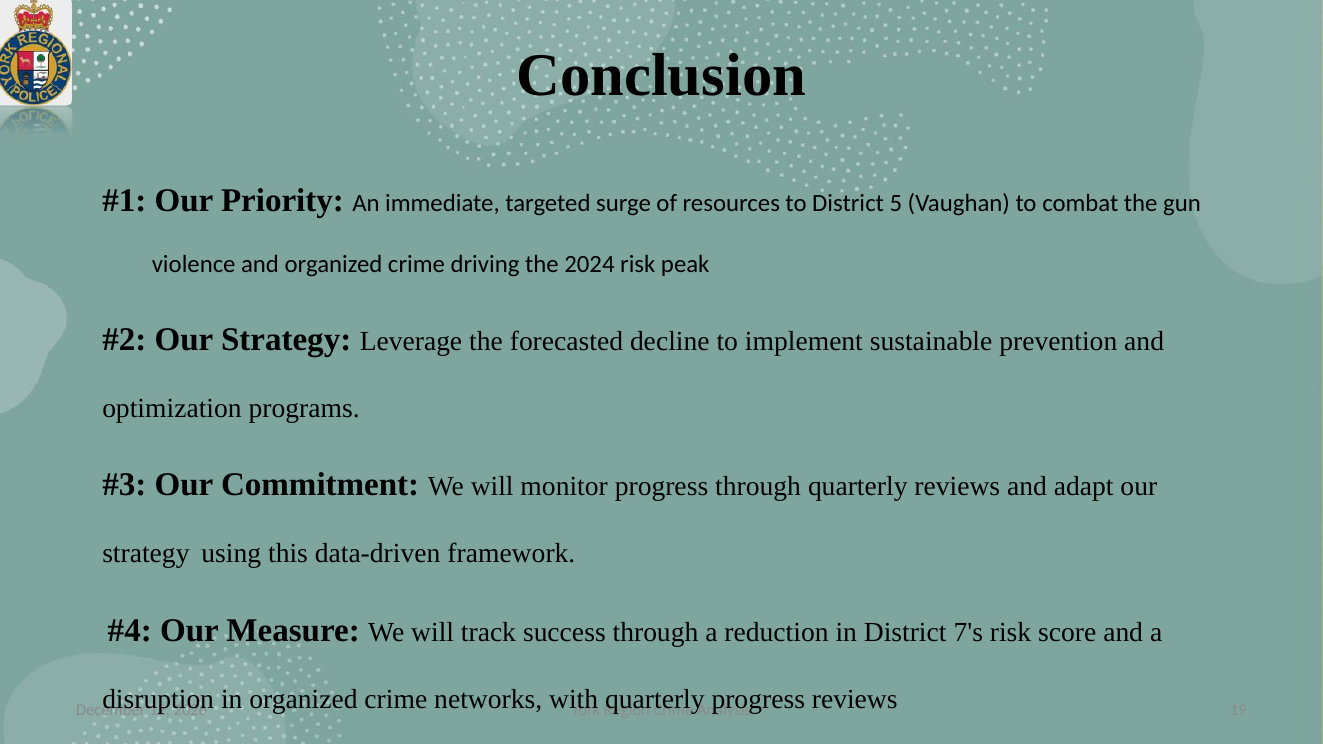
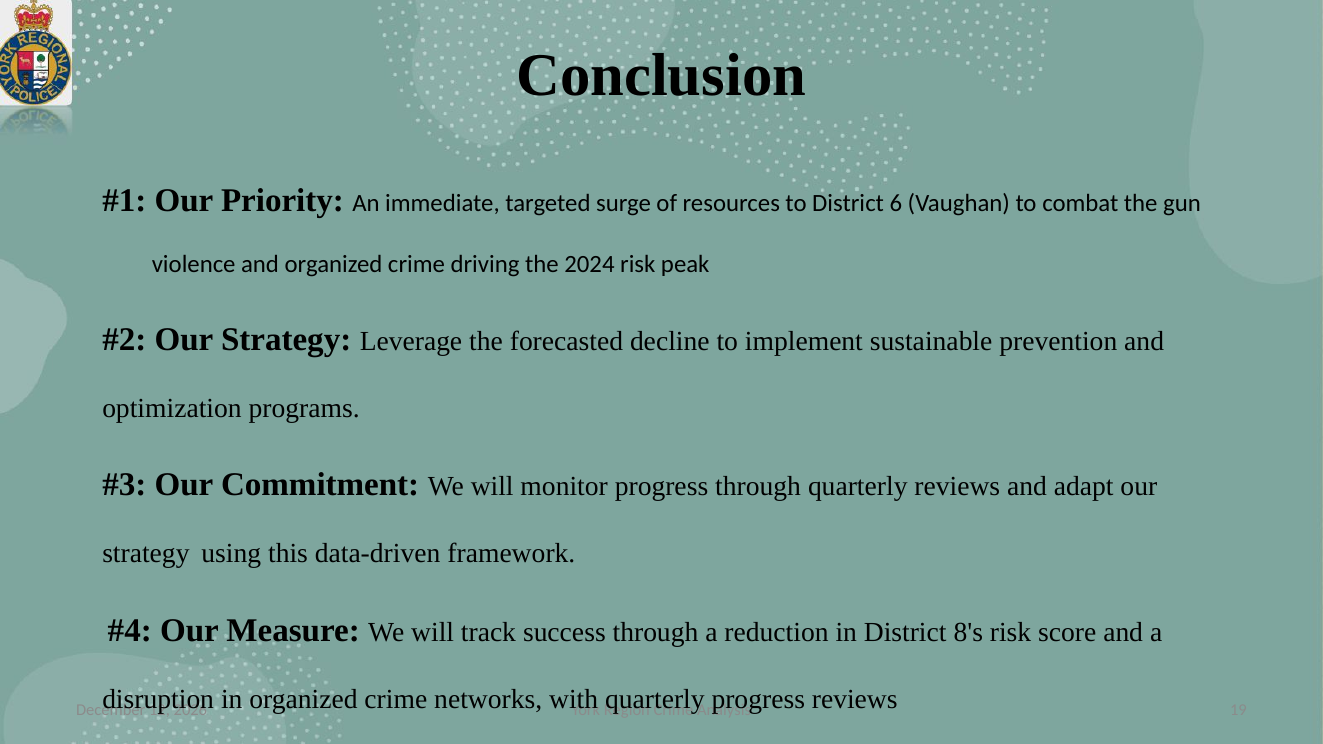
5: 5 -> 6 (896, 203)
7's: 7's -> 8's (968, 632)
